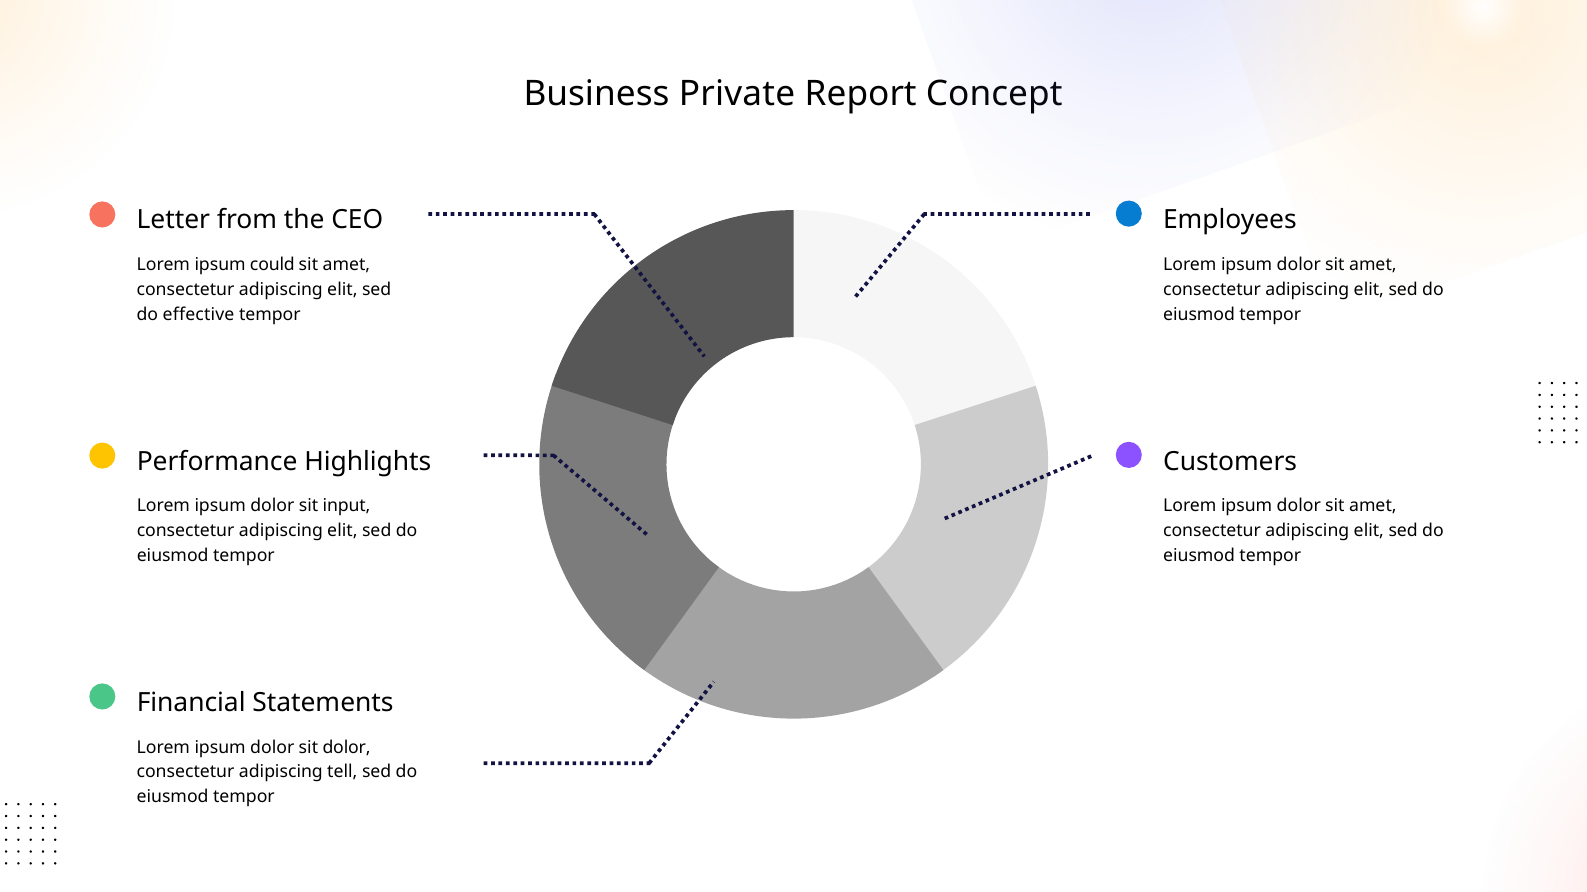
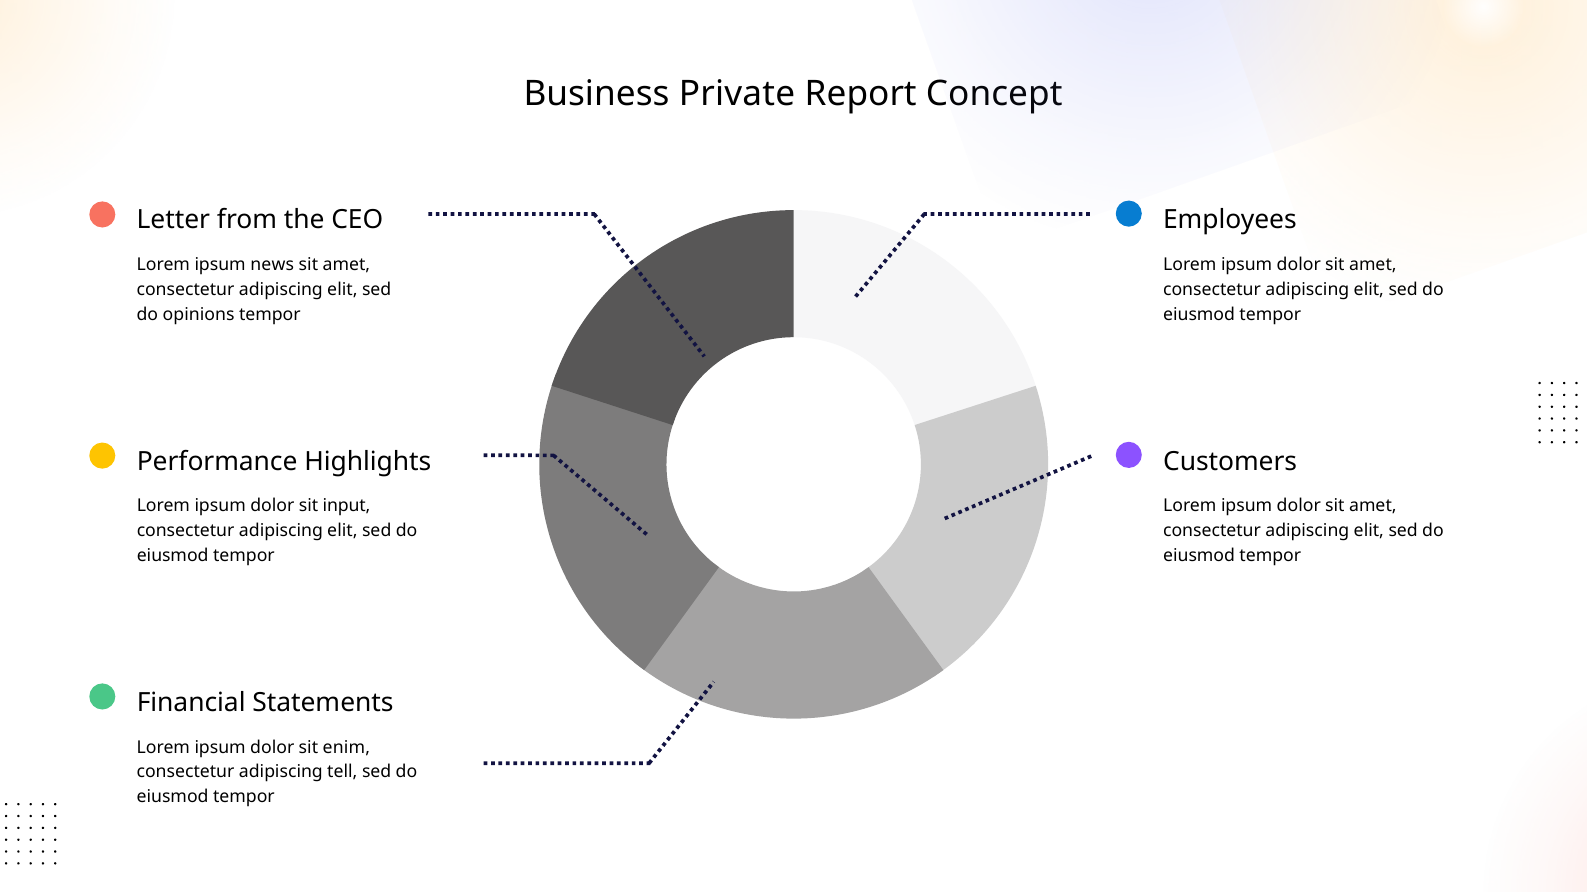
could: could -> news (272, 265)
effective: effective -> opinions (199, 314)
sit dolor: dolor -> enim (346, 748)
